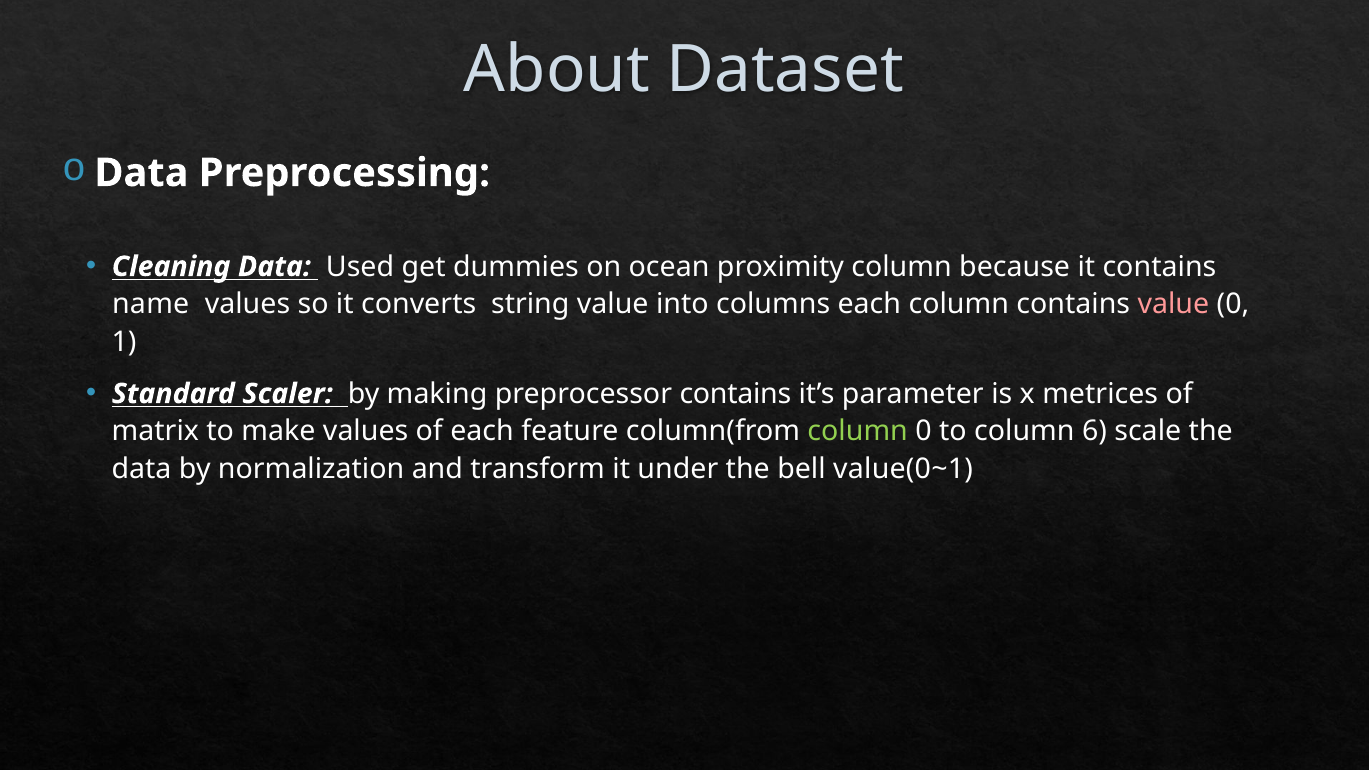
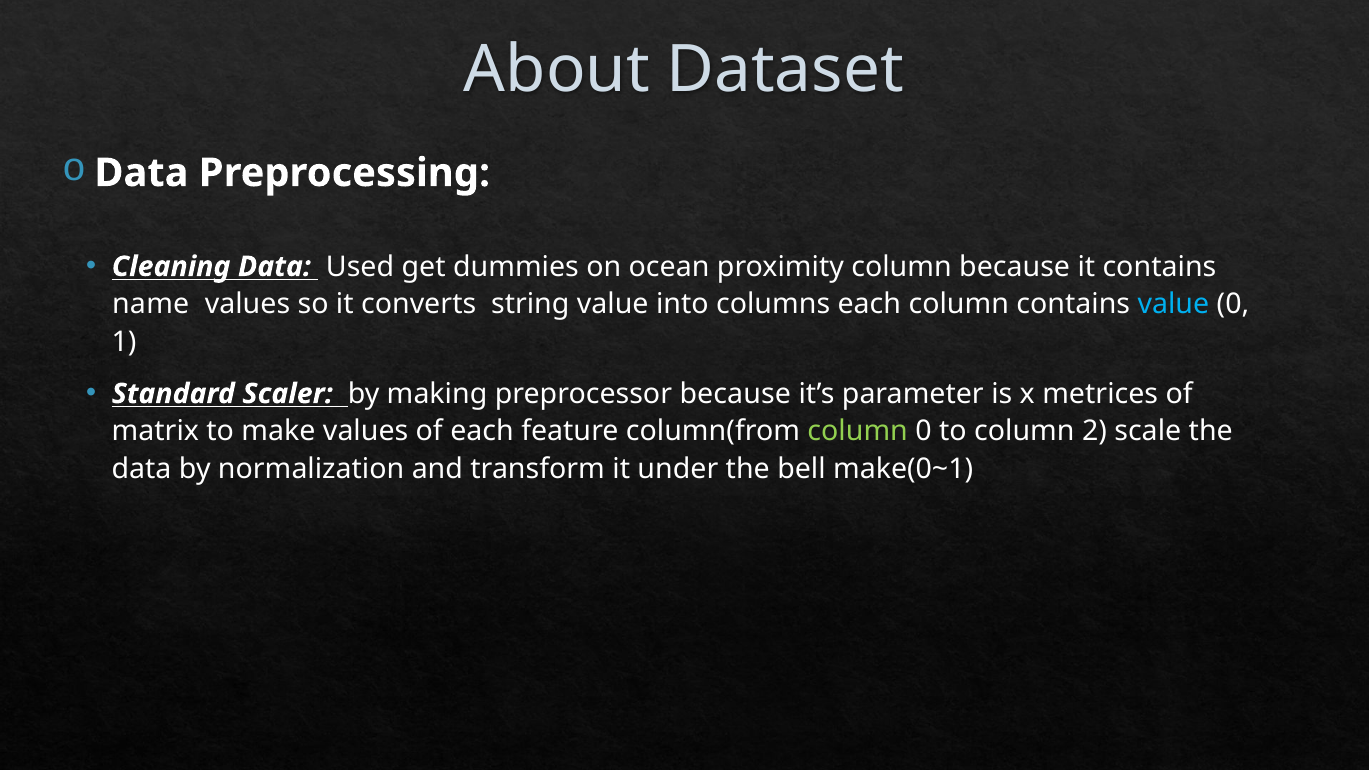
value colour: pink -> light blue (1173, 304)
preprocessor contains: contains -> because (735, 394)
6: 6 -> 2 (1094, 431)
value(0~1: value(0~1 -> make(0~1 (903, 469)
